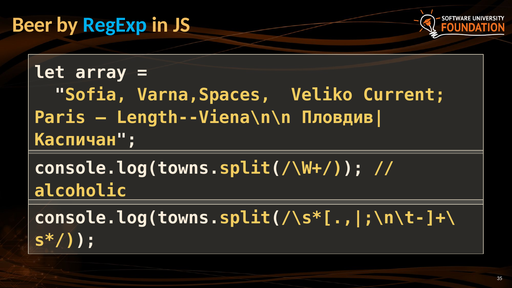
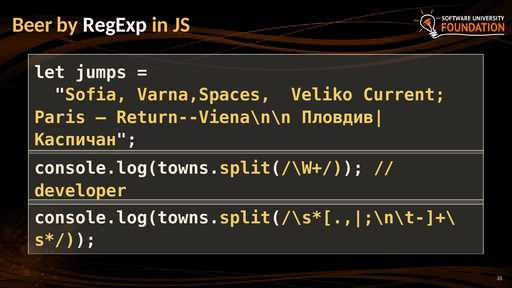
RegExp colour: light blue -> white (115, 25)
array: array -> jumps (101, 72)
Length--Viena\n\n: Length--Viena\n\n -> Return--Viena\n\n (204, 117)
alcoholic: alcoholic -> developer (81, 191)
